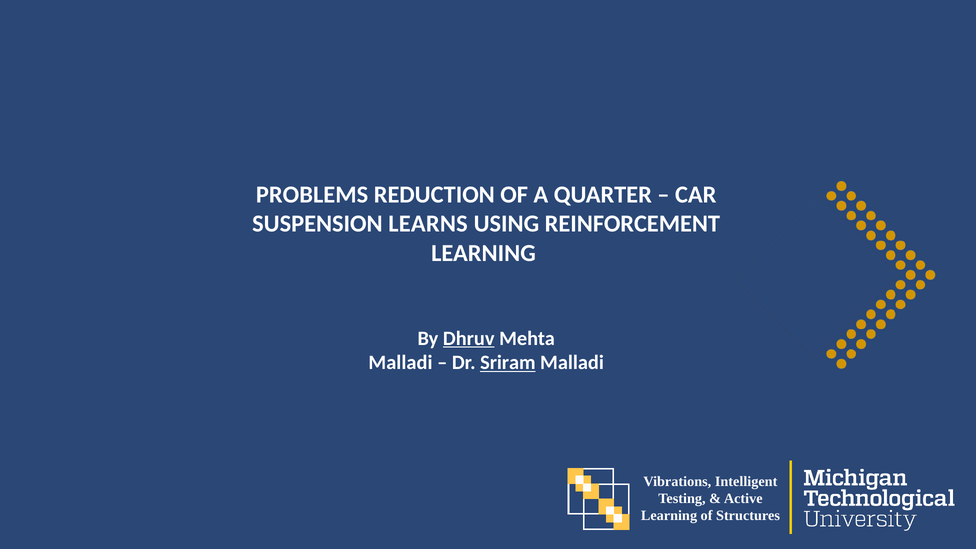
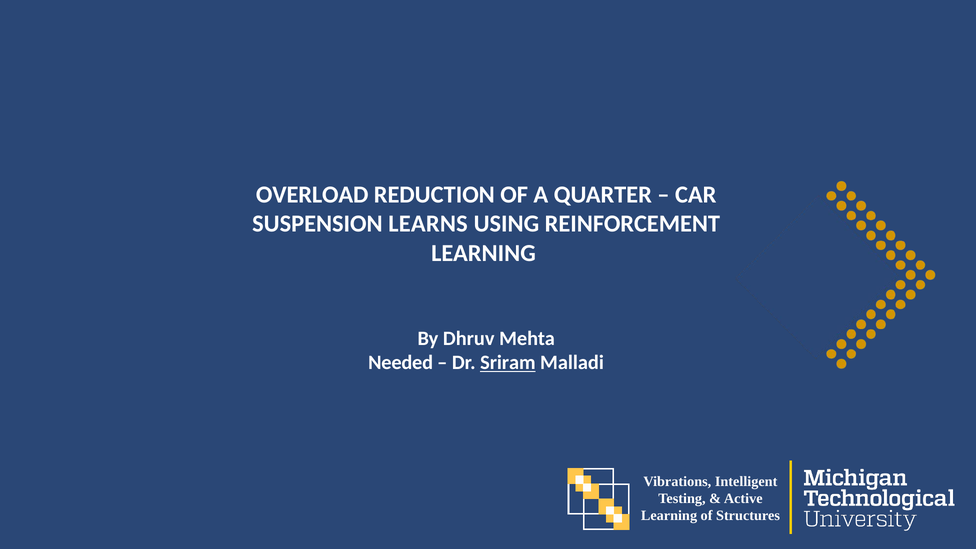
PROBLEMS: PROBLEMS -> OVERLOAD (312, 195)
Dhruv underline: present -> none (469, 338)
Malladi: Malladi -> Needed (401, 363)
